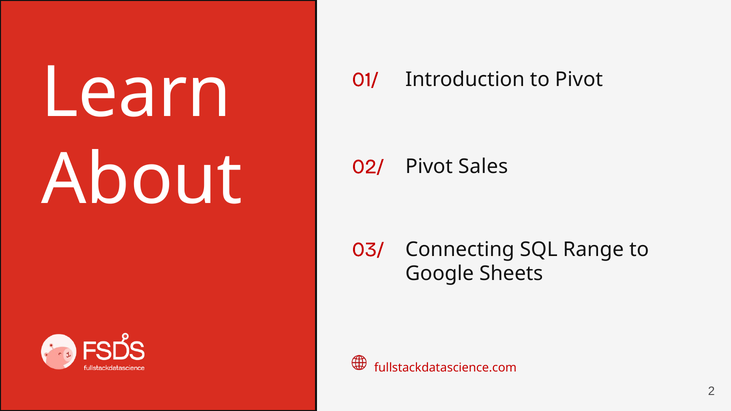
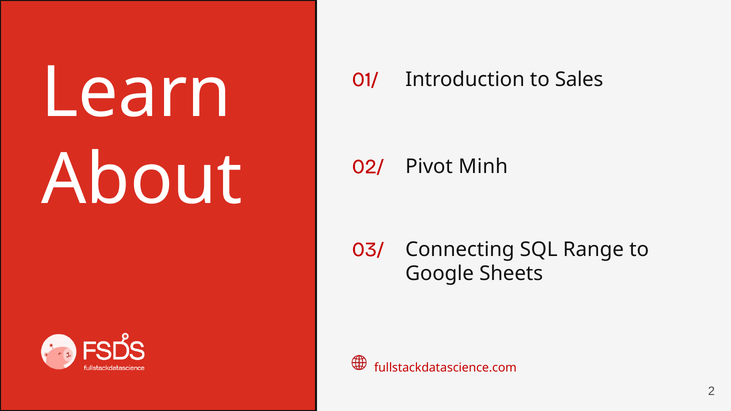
to Pivot: Pivot -> Sales (579, 80)
Sales: Sales -> Minh (483, 167)
